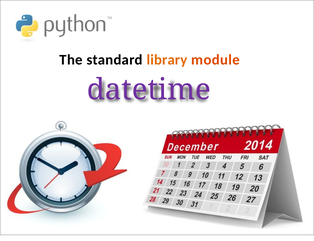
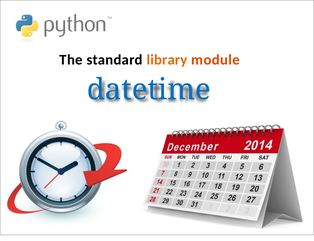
datetime colour: purple -> blue (149, 90)
